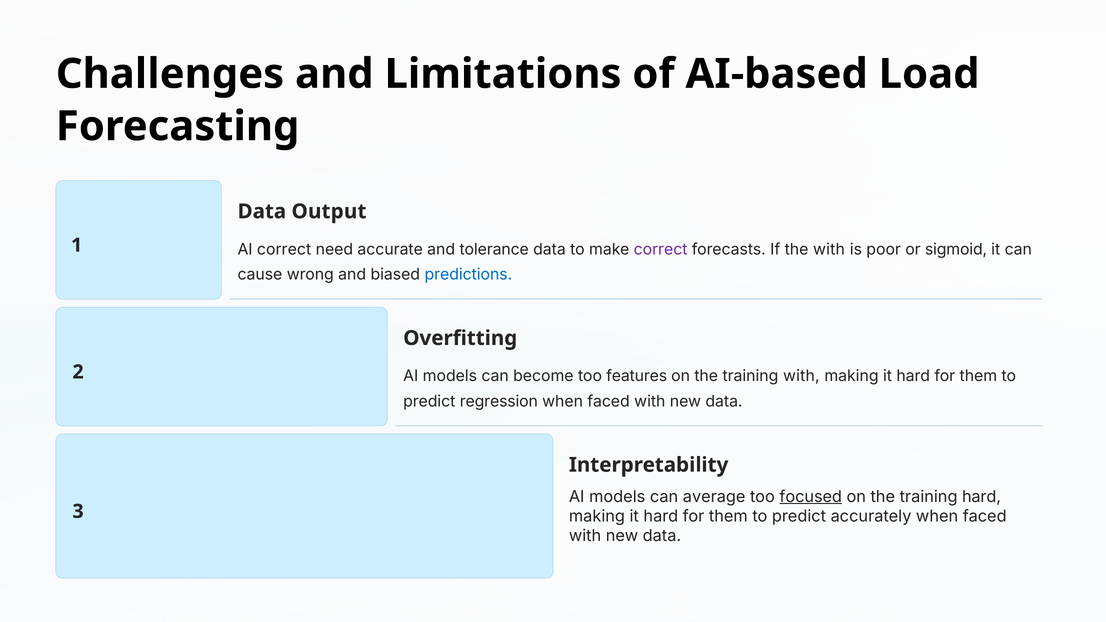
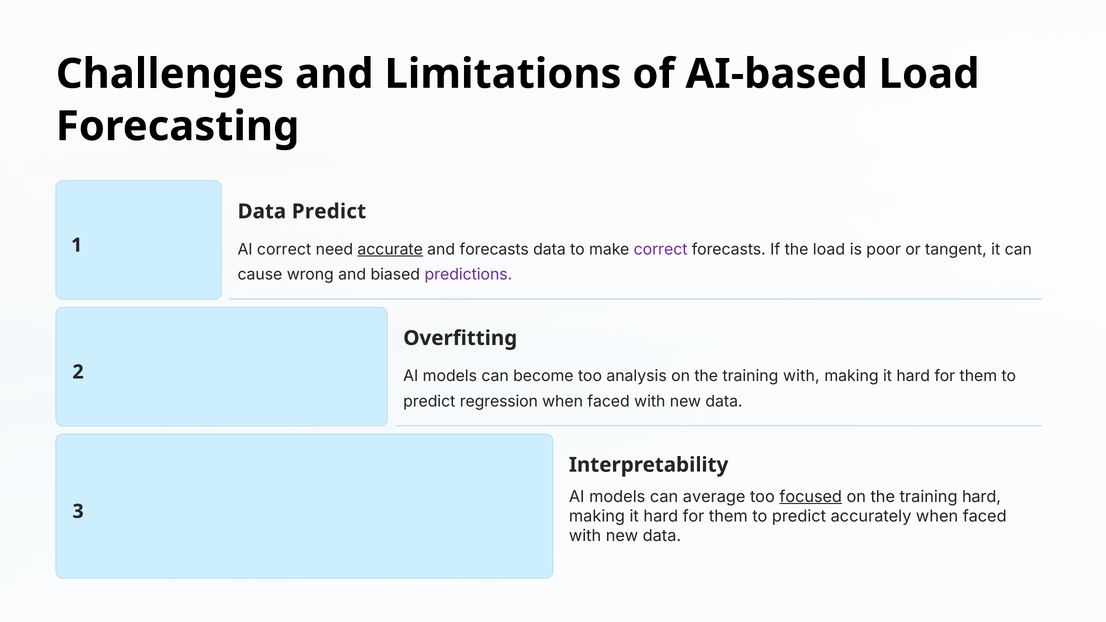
Data Output: Output -> Predict (329, 212)
accurate underline: none -> present (390, 249)
and tolerance: tolerance -> forecasts (494, 249)
the with: with -> load (829, 249)
sigmoid: sigmoid -> tangent (956, 249)
predictions colour: blue -> purple (468, 275)
features: features -> analysis (637, 376)
